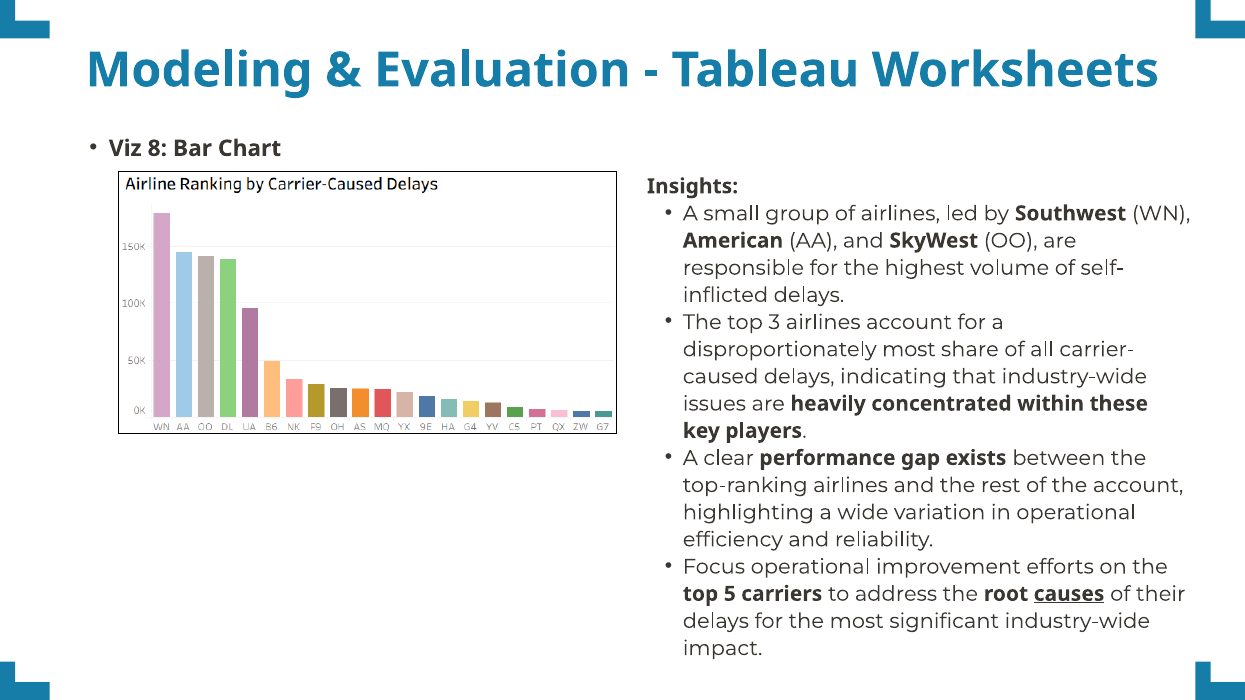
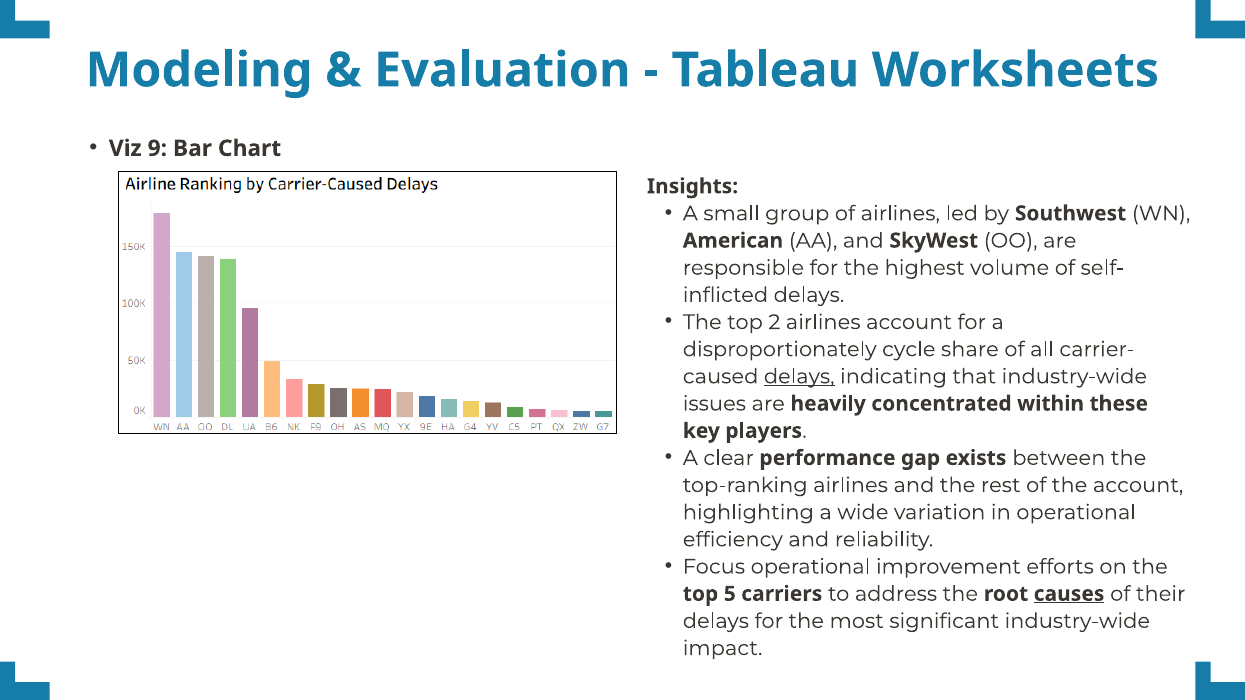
8: 8 -> 9 (157, 148)
3: 3 -> 2 (774, 322)
disproportionately most: most -> cycle (909, 349)
delays underline: none -> present (799, 377)
